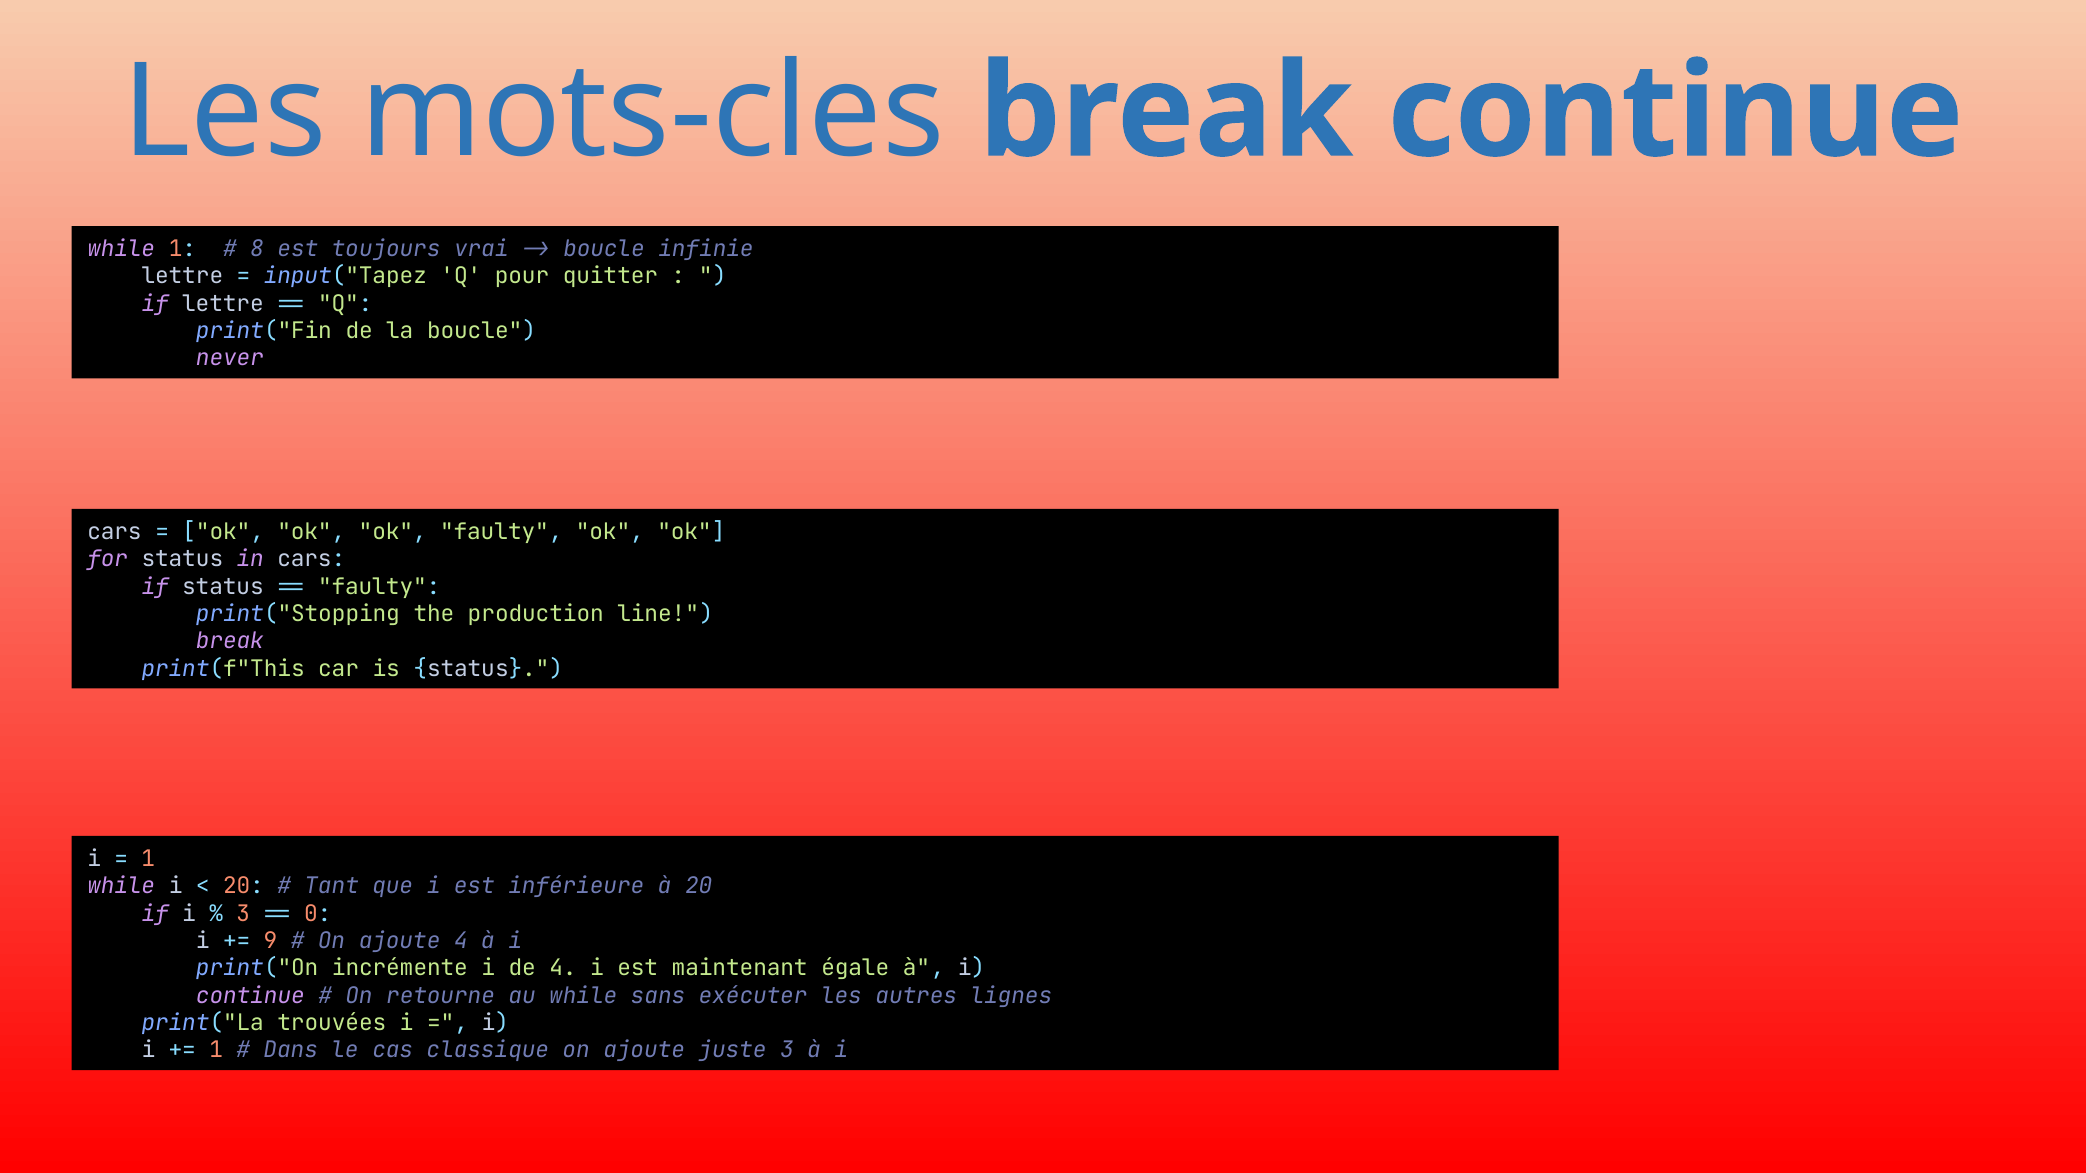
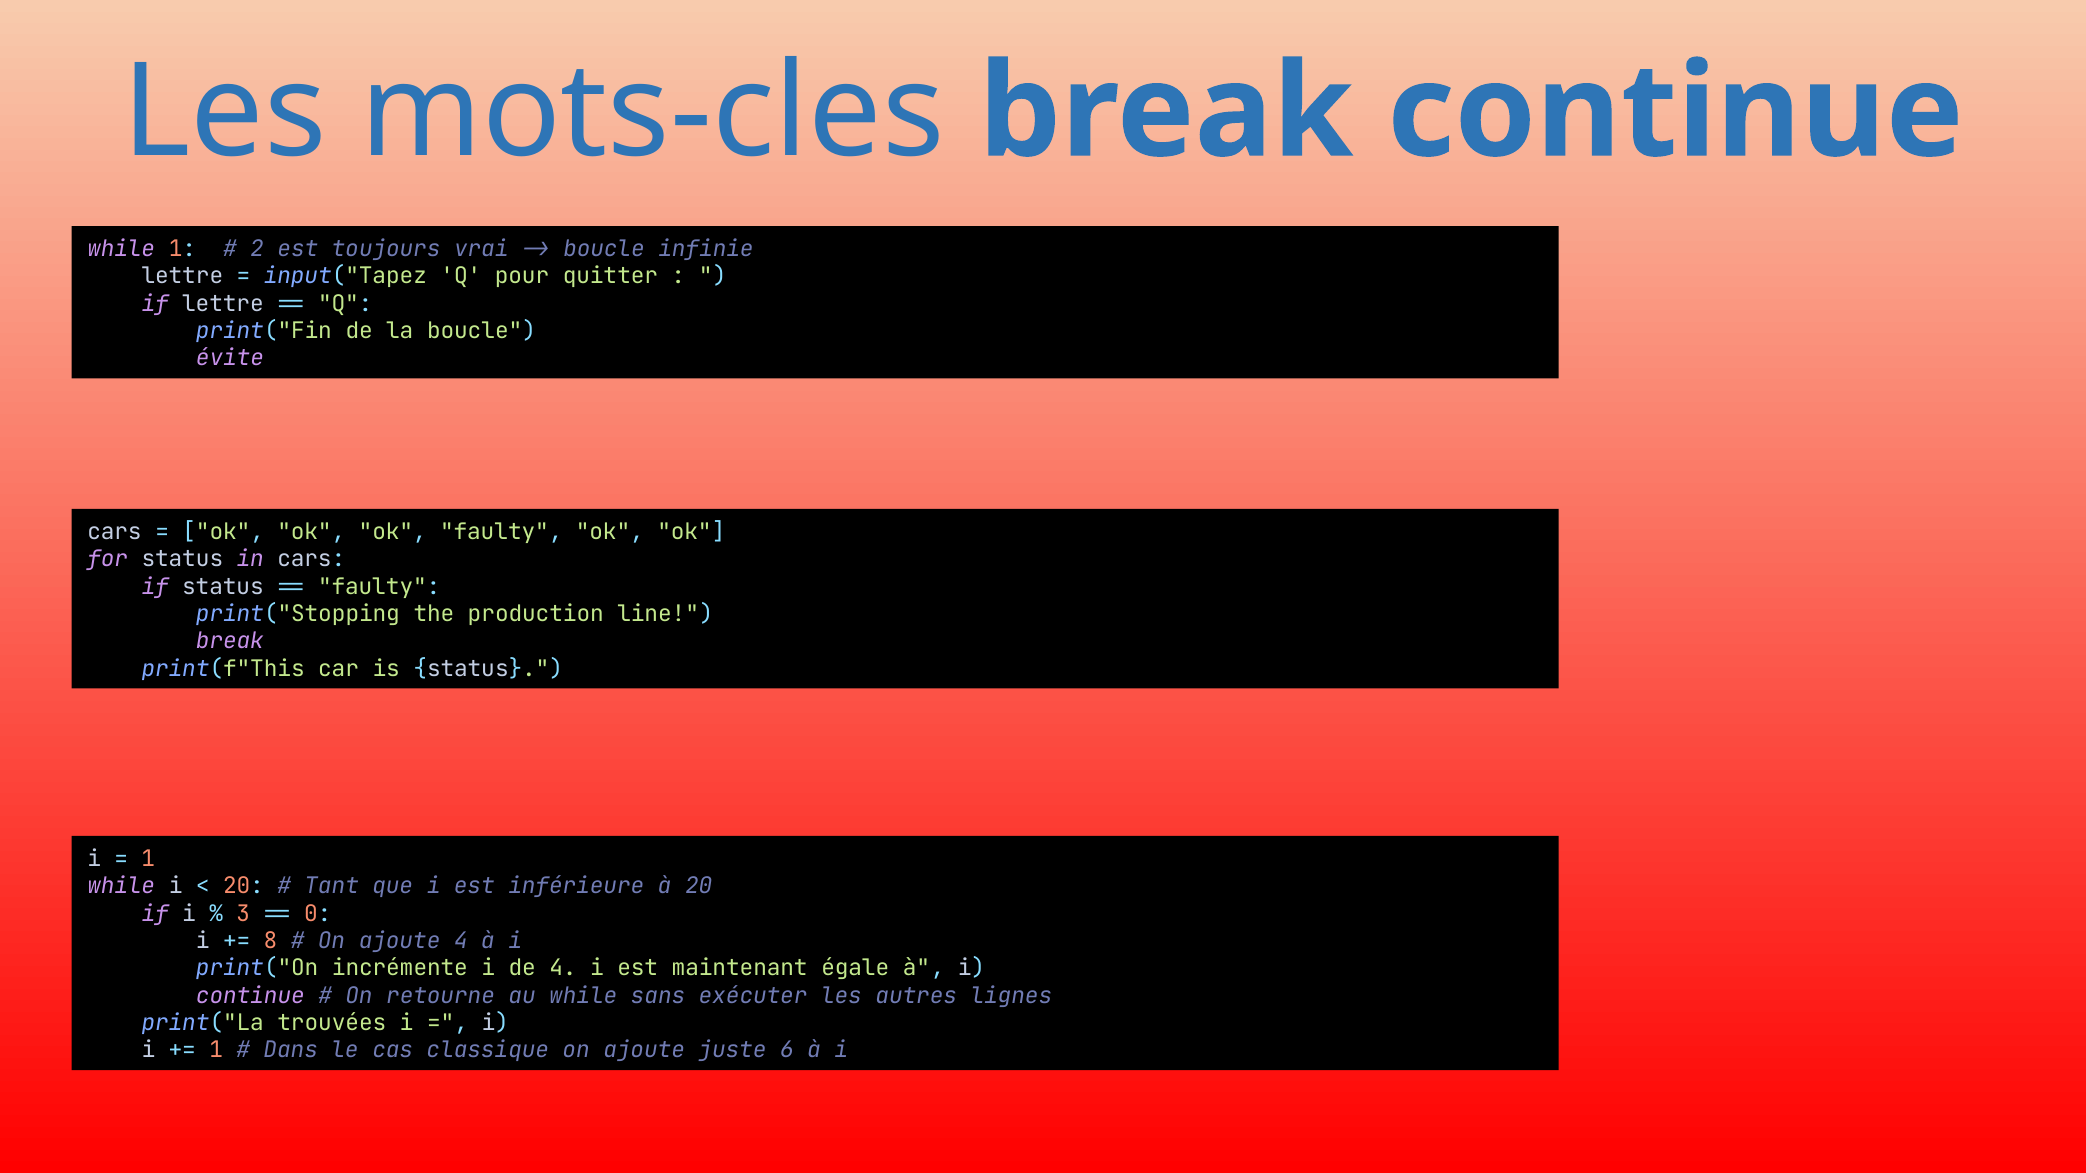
8: 8 -> 2 (257, 249)
never: never -> évite (230, 359)
9: 9 -> 8 (271, 941)
juste 3: 3 -> 6 (787, 1051)
